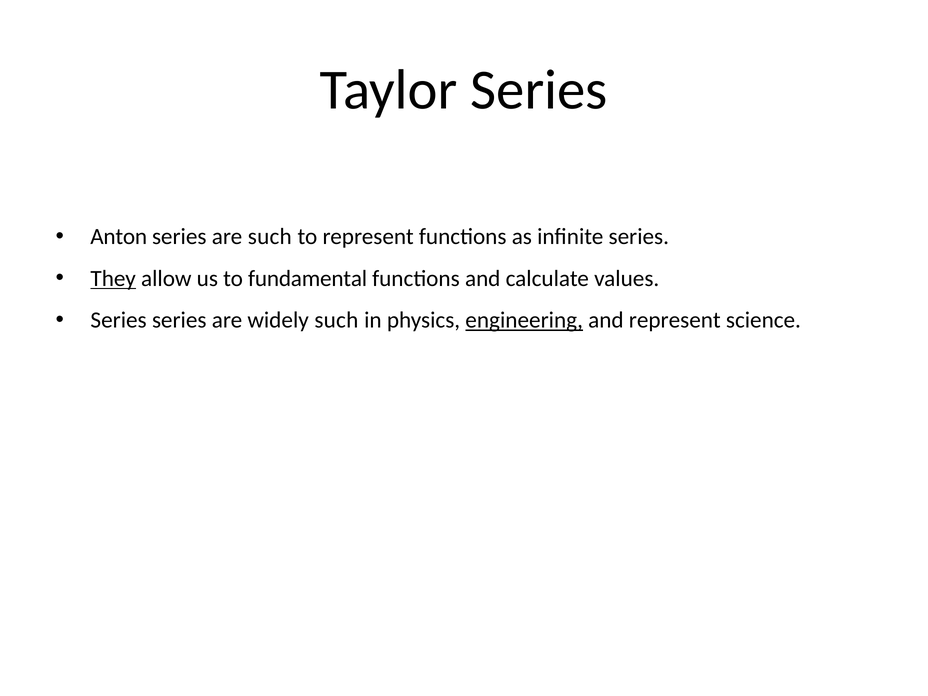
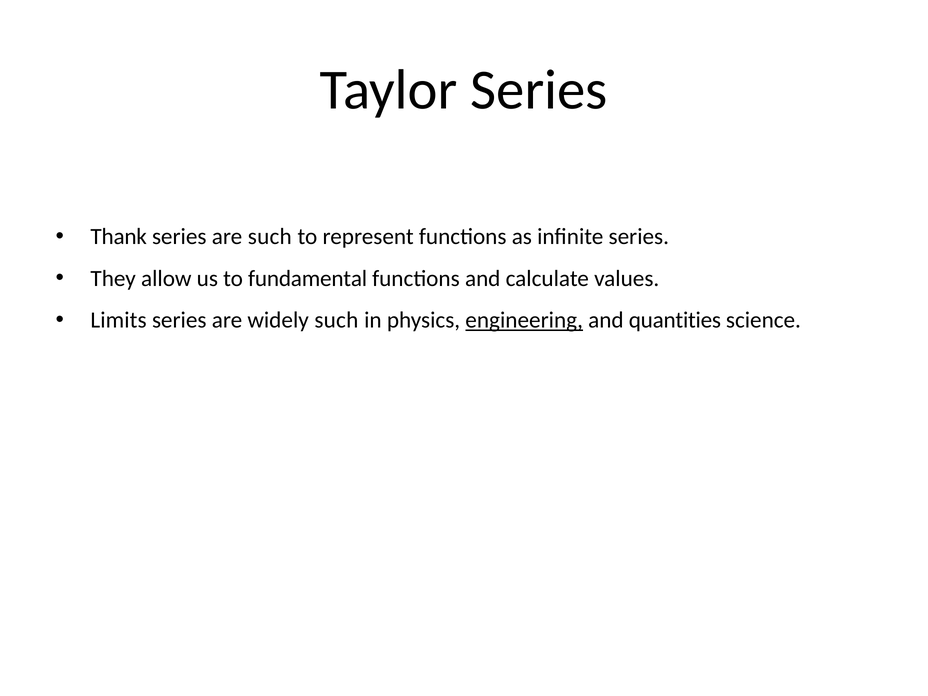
Anton: Anton -> Thank (119, 237)
They underline: present -> none (113, 278)
Series: Series -> Limits (119, 320)
and represent: represent -> quantities (675, 320)
